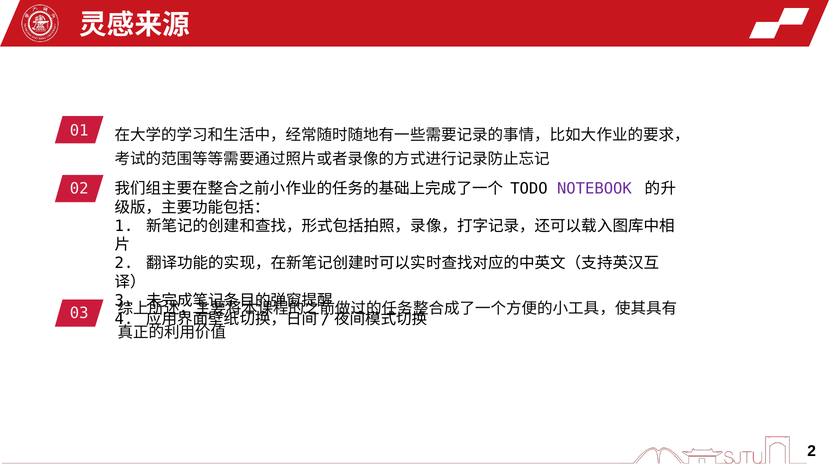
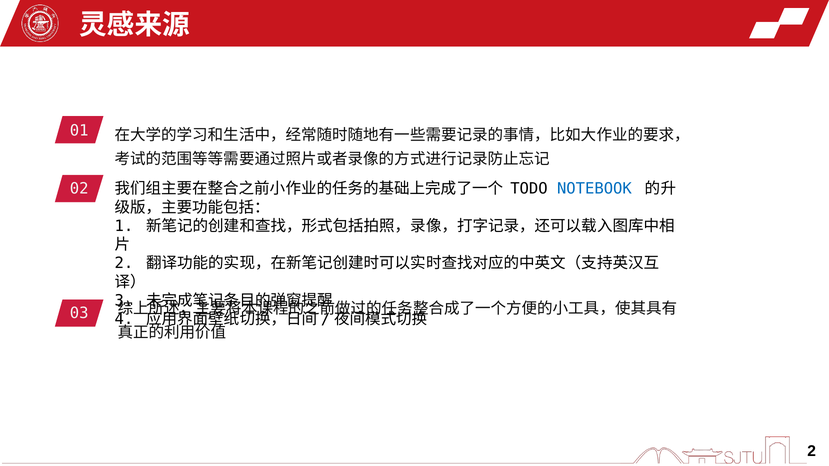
NOTEBOOK colour: purple -> blue (594, 189)
